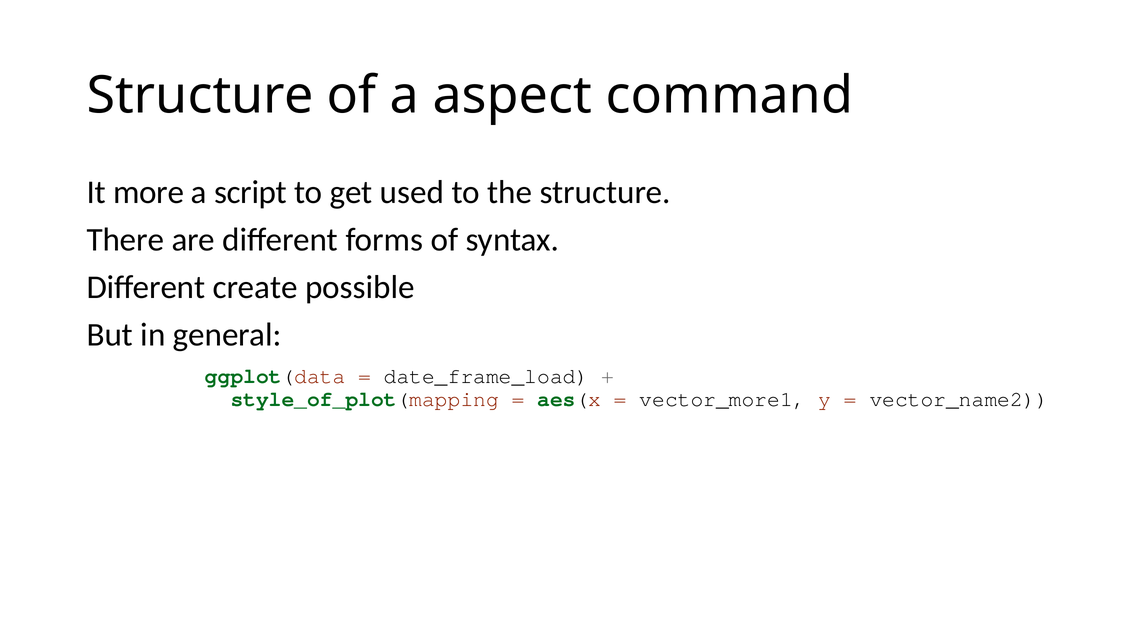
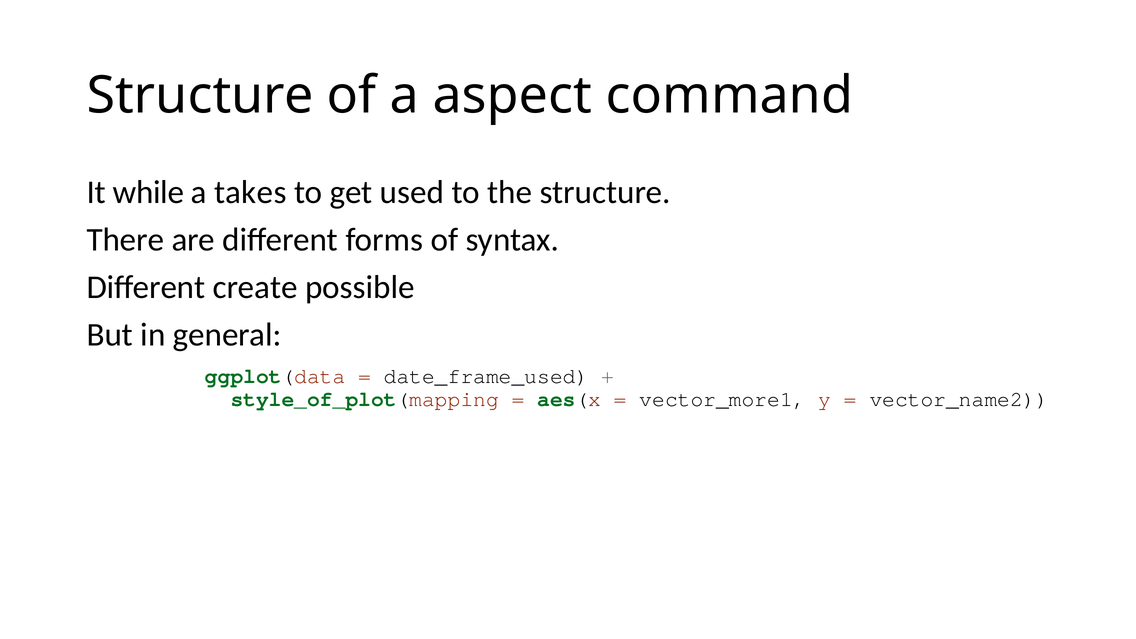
more: more -> while (149, 192)
script: script -> takes (250, 192)
date_frame_load: date_frame_load -> date_frame_used (486, 376)
